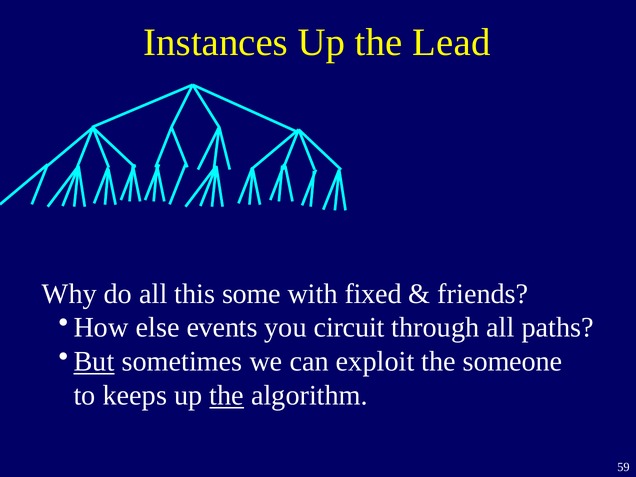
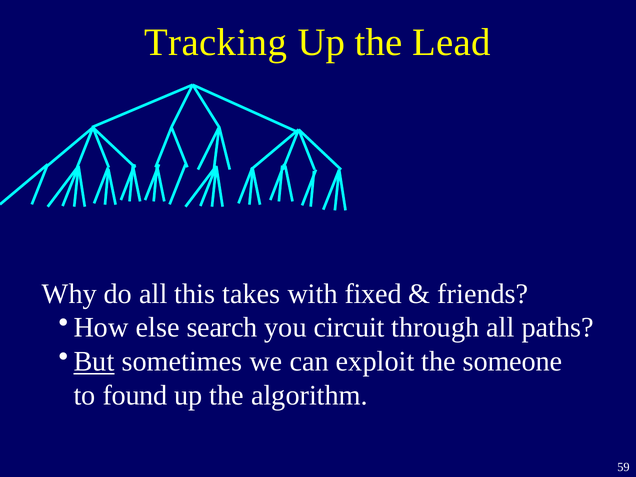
Instances: Instances -> Tracking (216, 42)
some: some -> takes (251, 294)
events: events -> search (222, 328)
keeps: keeps -> found (135, 395)
the underline: present -> none (227, 395)
